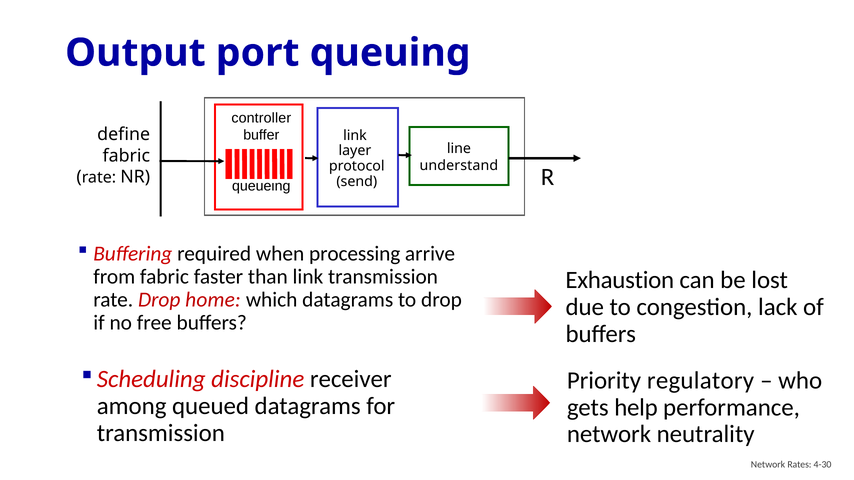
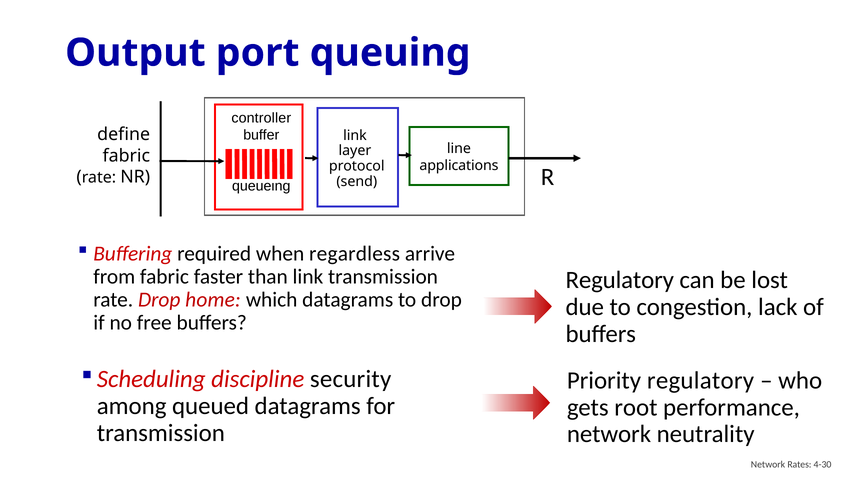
understand: understand -> applications (459, 166)
processing: processing -> regardless (355, 254)
Exhaustion: Exhaustion -> Regulatory (620, 280)
receiver: receiver -> security (351, 379)
help: help -> root (636, 408)
